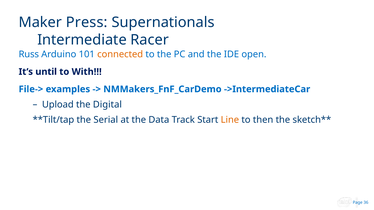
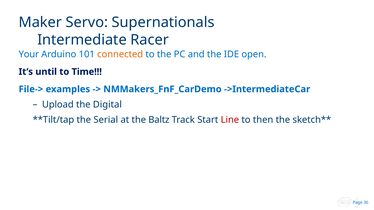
Press: Press -> Servo (87, 22)
Russ: Russ -> Your (29, 54)
With: With -> Time (87, 72)
Data: Data -> Baltz (159, 120)
Line colour: orange -> red (230, 120)
